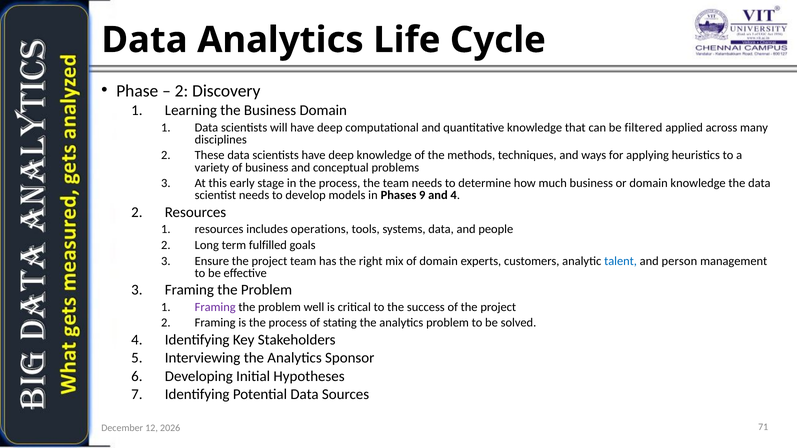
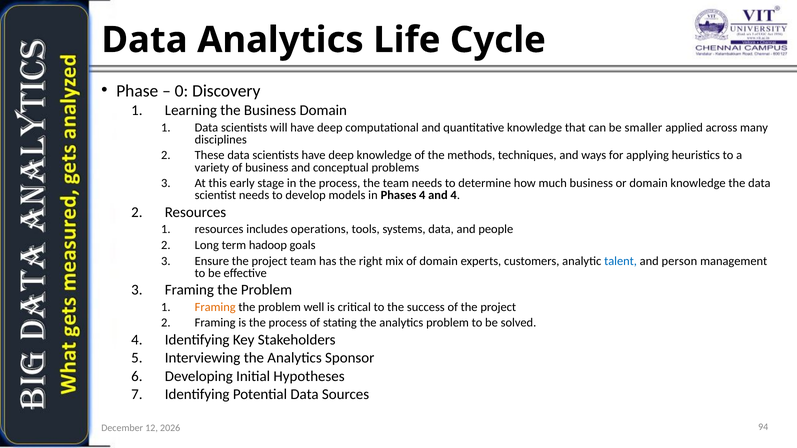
2: 2 -> 0 (181, 91)
filtered: filtered -> smaller (643, 128)
Phases 9: 9 -> 4 (422, 195)
fulfilled: fulfilled -> hadoop (268, 245)
Framing colour: purple -> orange (215, 307)
71: 71 -> 94 (763, 427)
